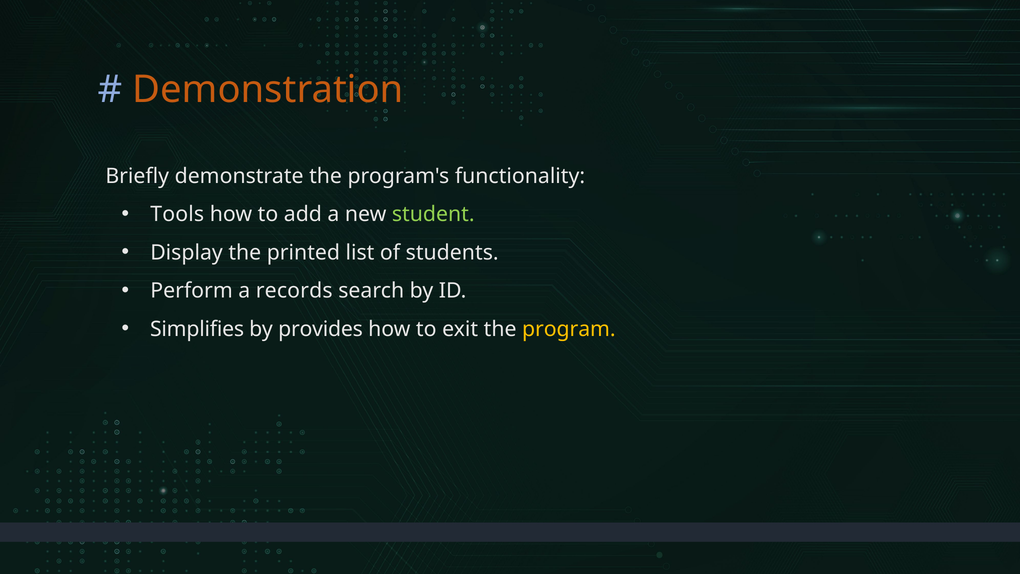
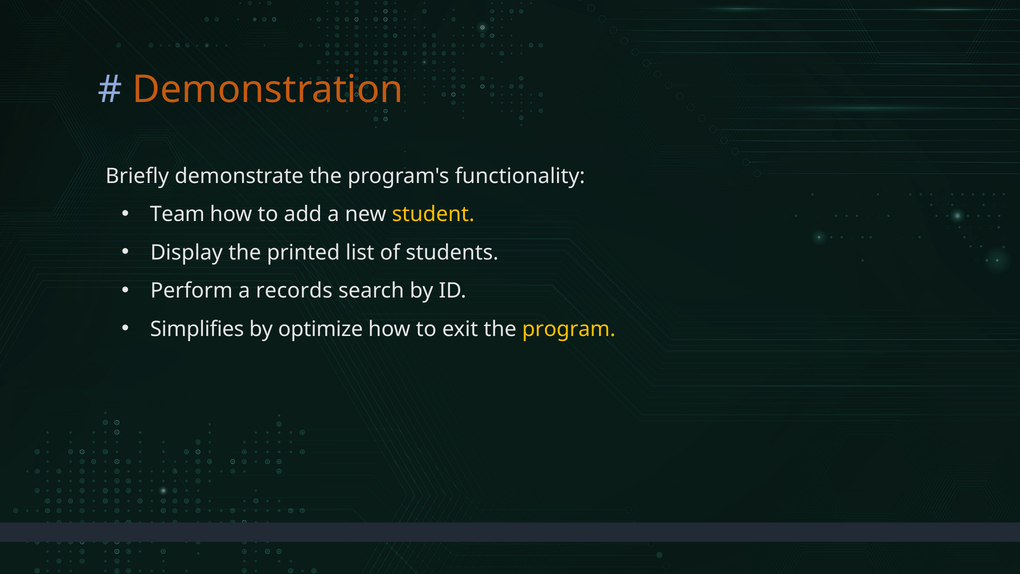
Tools: Tools -> Team (177, 214)
student colour: light green -> yellow (433, 214)
provides: provides -> optimize (321, 329)
